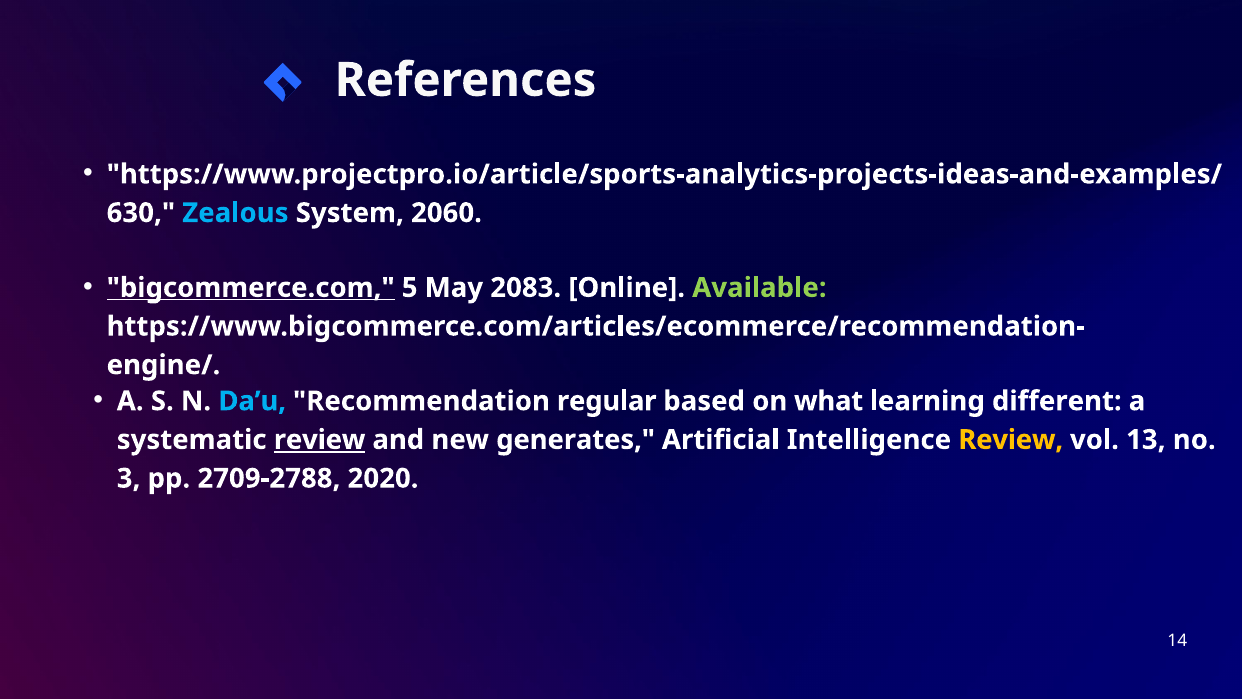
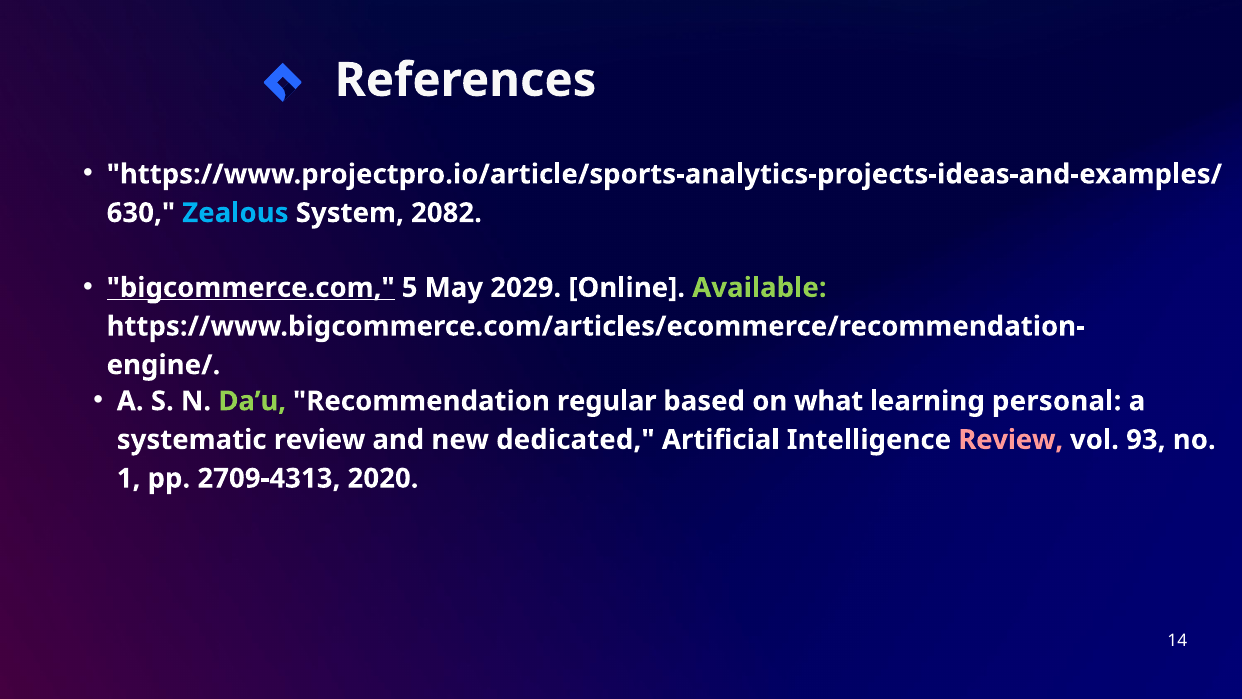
2060: 2060 -> 2082 (446, 213)
2083: 2083 -> 2029 (526, 288)
Da’u colour: light blue -> light green (252, 401)
different: different -> personal (1057, 401)
review underline: present -> none (320, 440)
generates: generates -> dedicated (575, 440)
Review colour: yellow -> pink (1011, 440)
13: 13 -> 93 (1146, 440)
3: 3 -> 1 (129, 478)
2709-2788: 2709-2788 -> 2709-4313 (269, 478)
